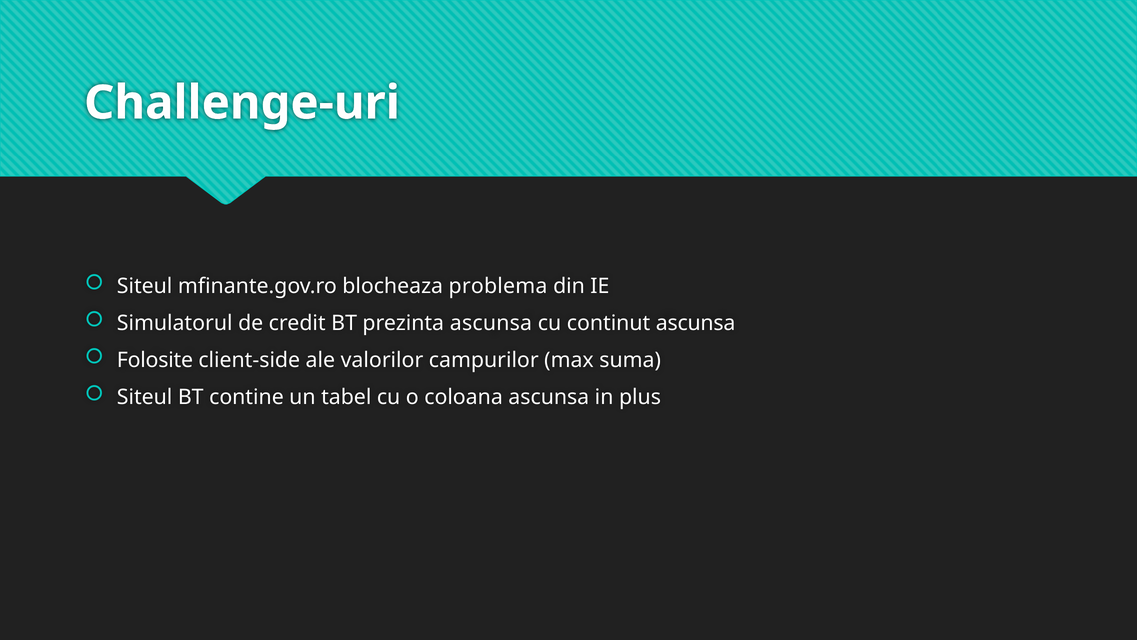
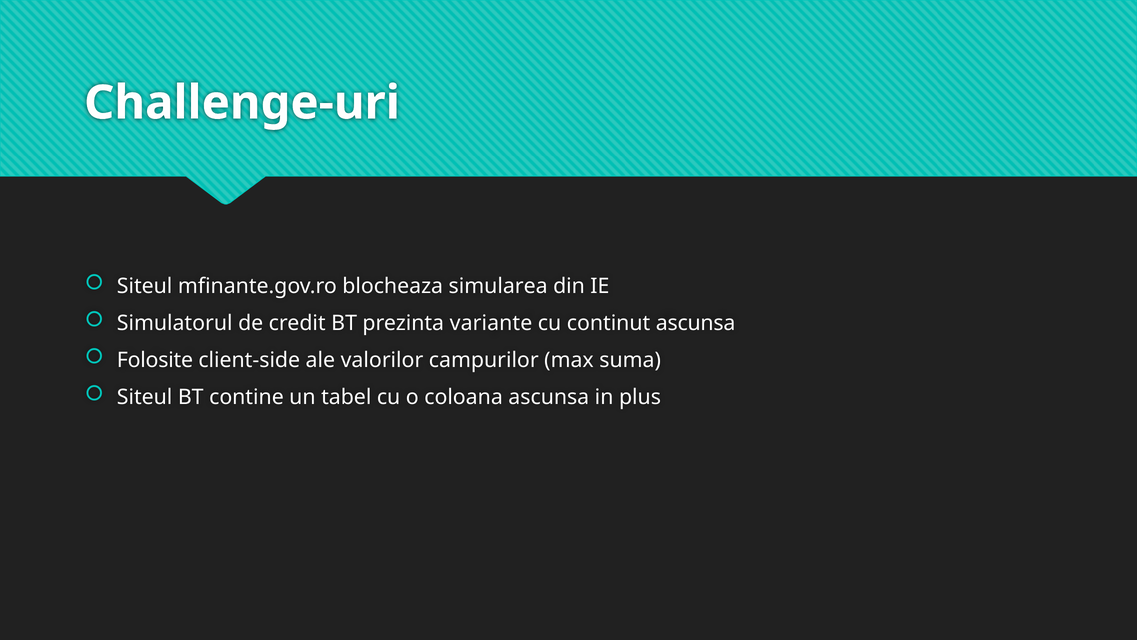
problema: problema -> simularea (498, 286)
prezinta ascunsa: ascunsa -> variante (491, 323)
